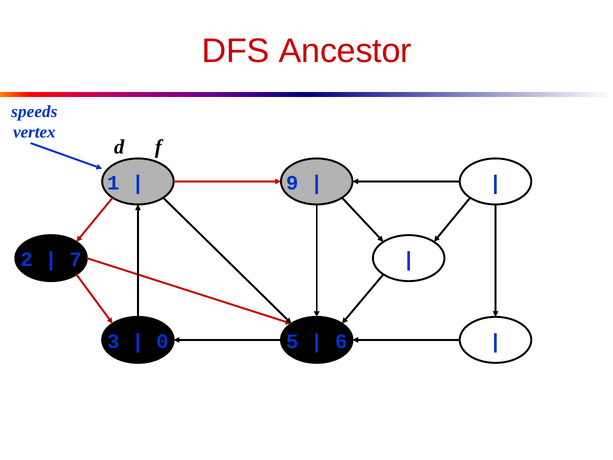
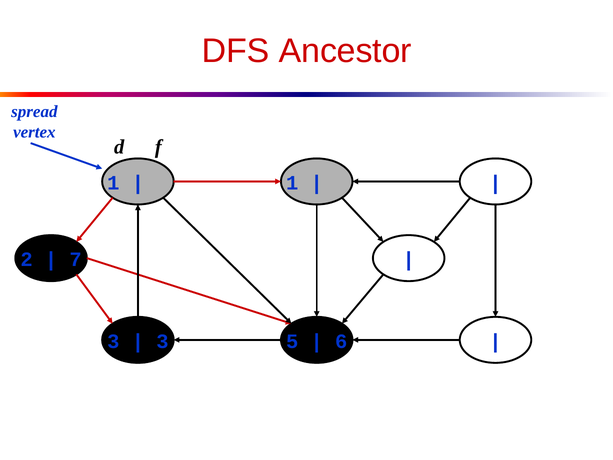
speeds: speeds -> spread (34, 111)
9: 9 -> 1 (292, 183)
0: 0 -> 3 (162, 341)
